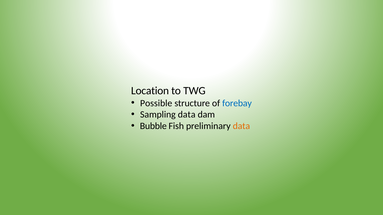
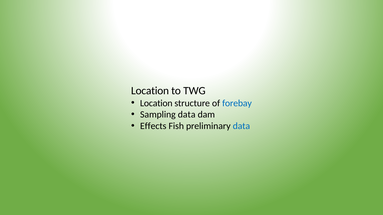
Possible: Possible -> Location (156, 103)
Bubble: Bubble -> Effects (153, 126)
data colour: orange -> blue (241, 126)
